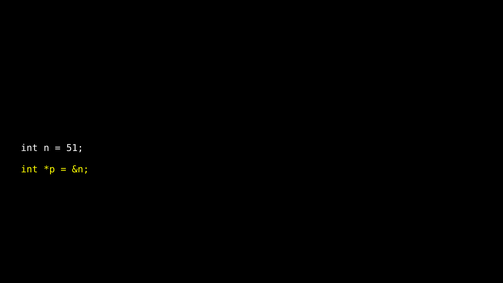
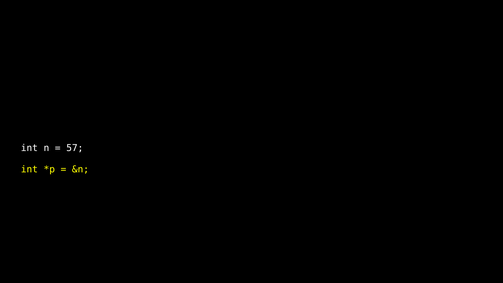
51: 51 -> 57 (75, 148)
